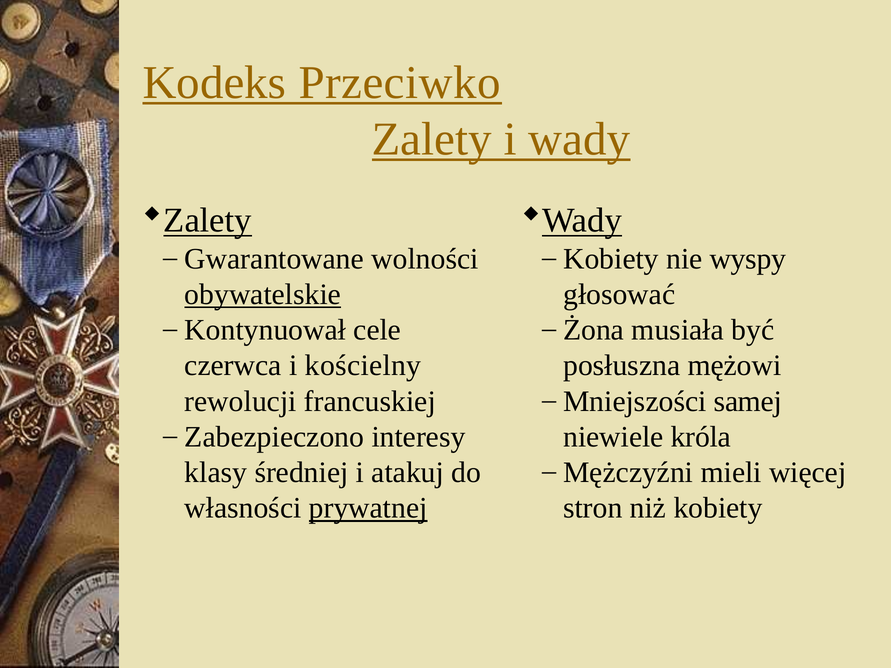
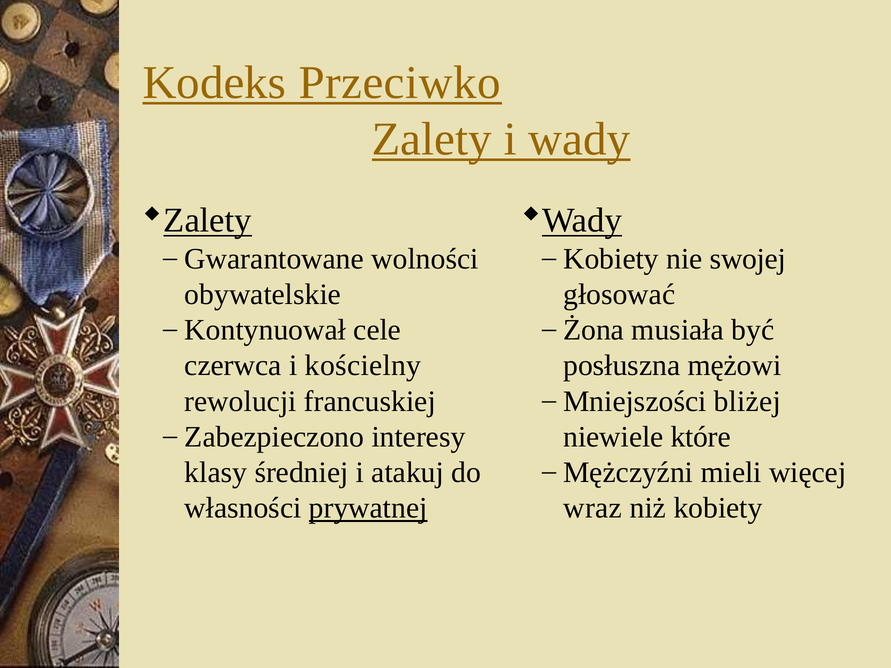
wyspy: wyspy -> swojej (748, 259)
obywatelskie underline: present -> none (263, 295)
samej: samej -> bliżej (747, 401)
króla: króla -> które (701, 437)
stron: stron -> wraz (593, 508)
